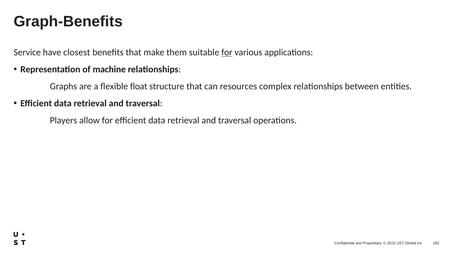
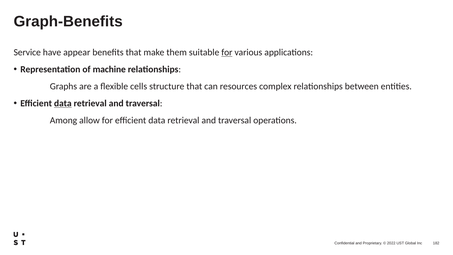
closest: closest -> appear (77, 52)
float: float -> cells (139, 86)
data underline: none -> present (63, 103)
Players: Players -> Among (64, 120)
